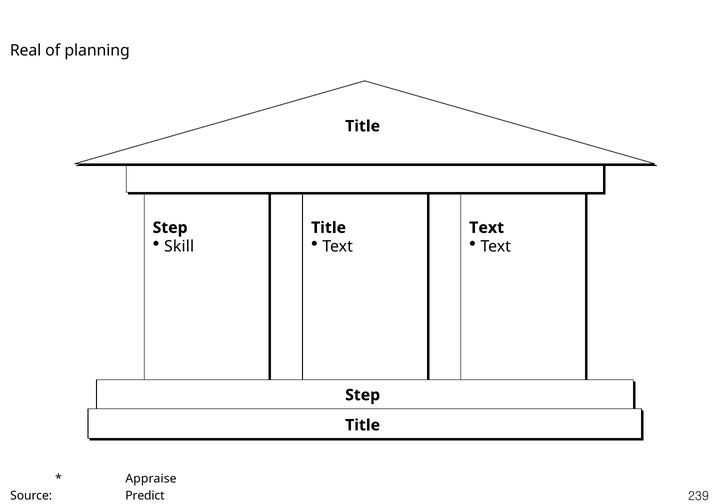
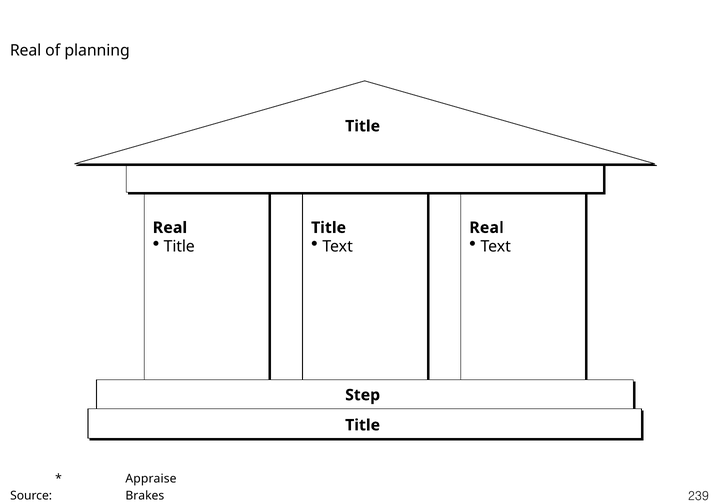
Step: Step -> Real (170, 227)
Text: Text -> Real (487, 227)
Skill: Skill -> Title (179, 246)
Predict: Predict -> Brakes (145, 495)
